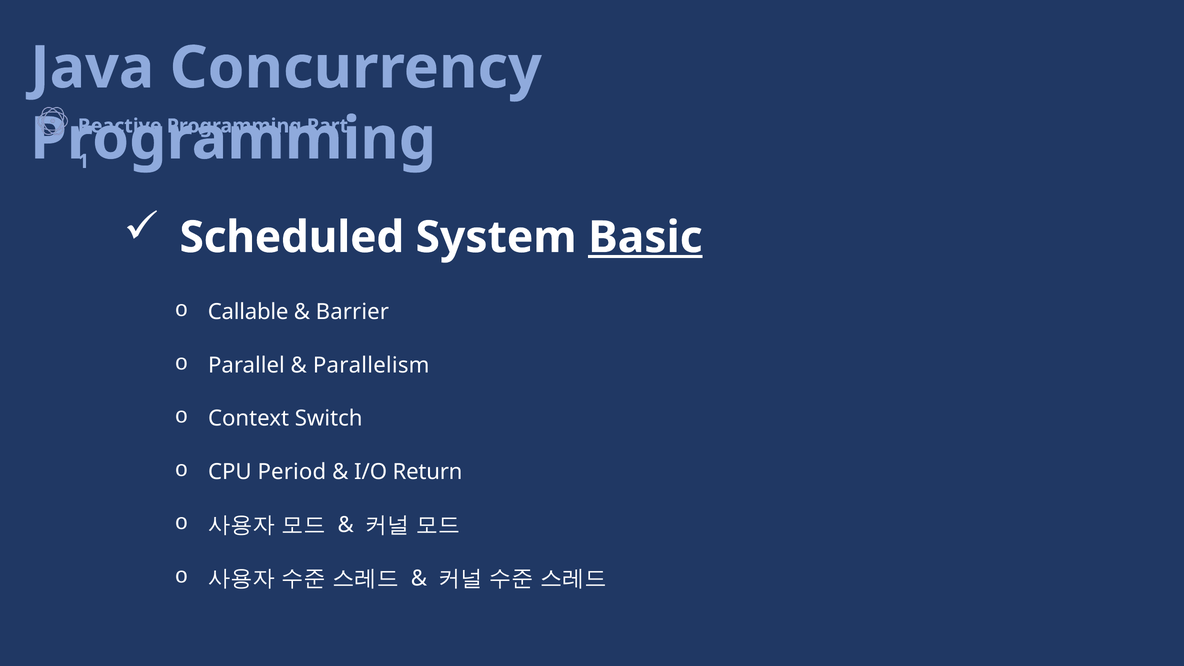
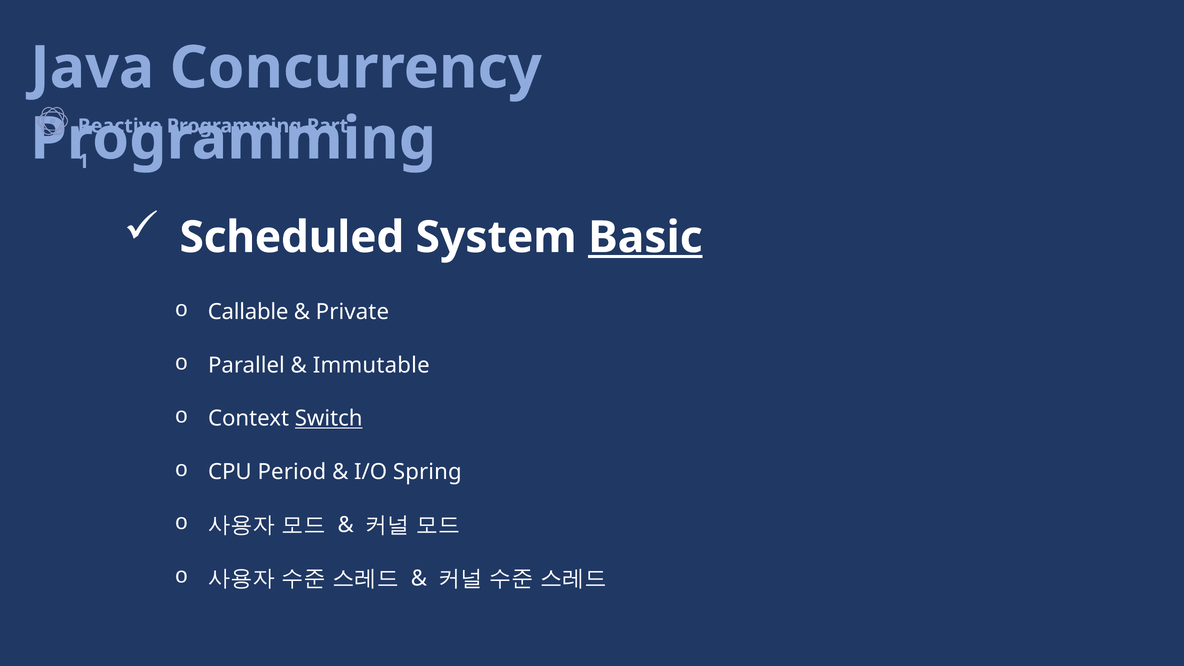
Barrier: Barrier -> Private (352, 312)
Parallelism: Parallelism -> Immutable (371, 365)
Switch underline: none -> present (329, 418)
Return: Return -> Spring (427, 472)
